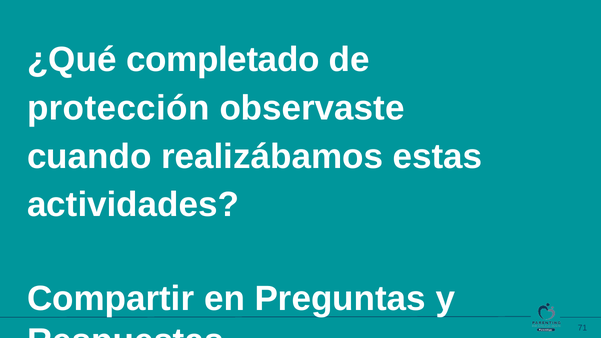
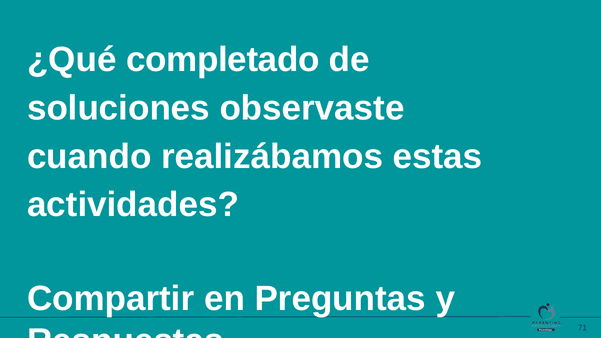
protección: protección -> soluciones (118, 108)
